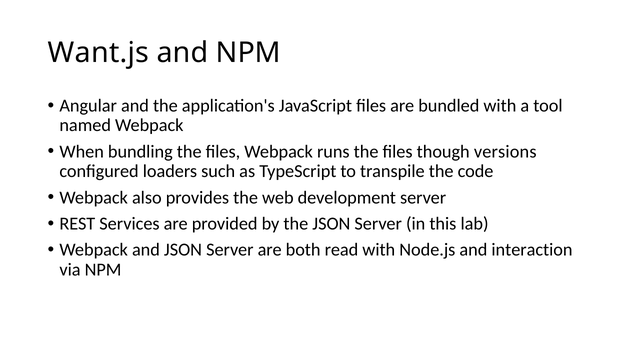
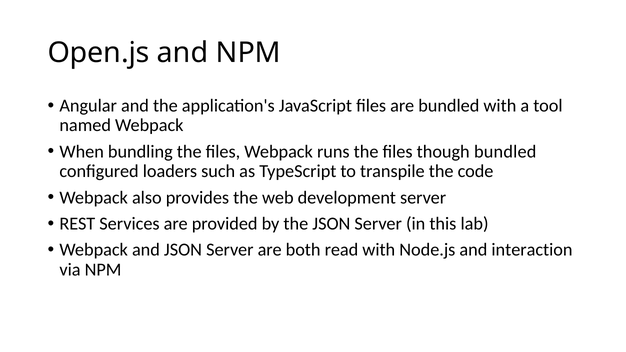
Want.js: Want.js -> Open.js (99, 53)
though versions: versions -> bundled (505, 152)
